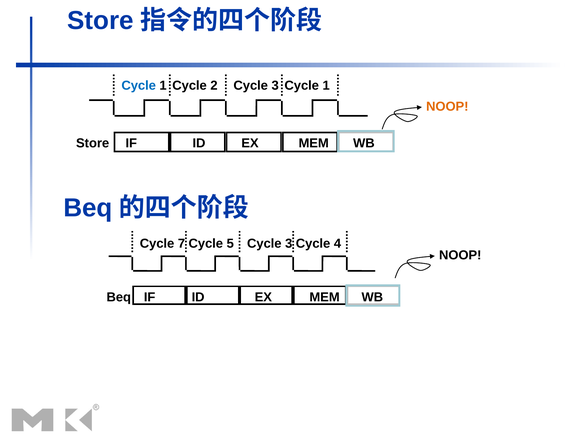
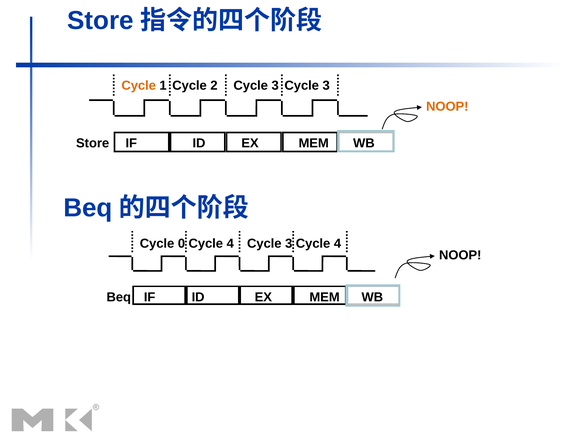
Cycle colour: blue -> orange (139, 85)
3 Cycle 1: 1 -> 3 (326, 85)
7: 7 -> 0 (181, 243)
5: 5 -> 4 (230, 243)
